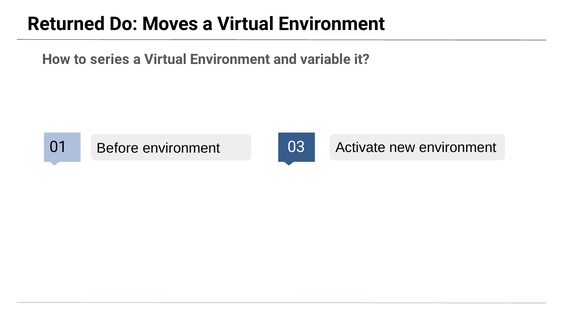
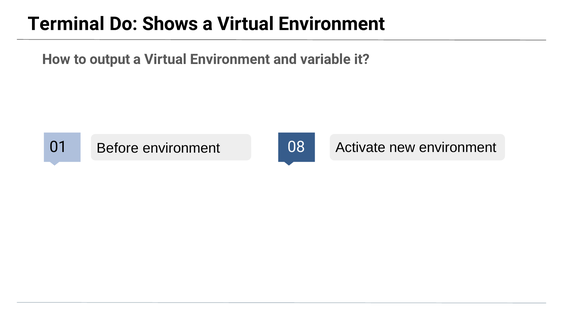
Returned: Returned -> Terminal (66, 24)
Moves: Moves -> Shows (170, 24)
series: series -> output (110, 59)
03: 03 -> 08 (296, 147)
